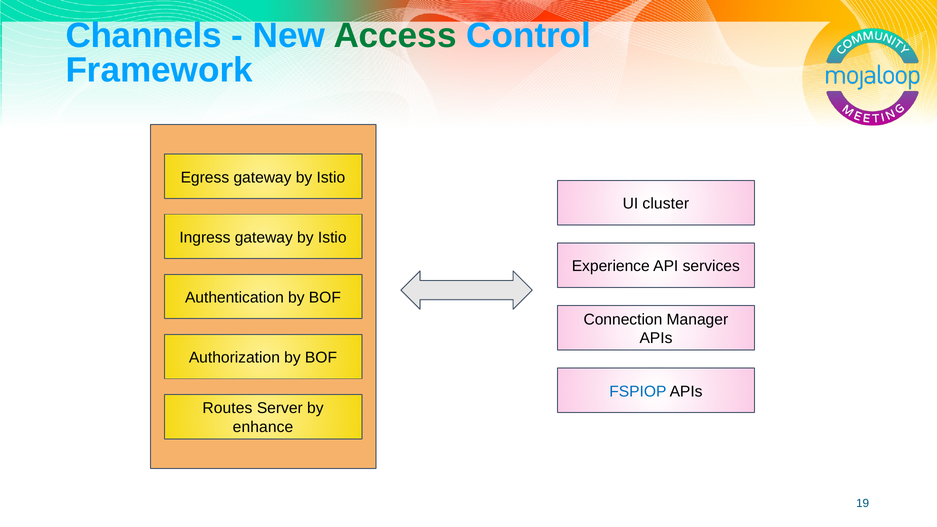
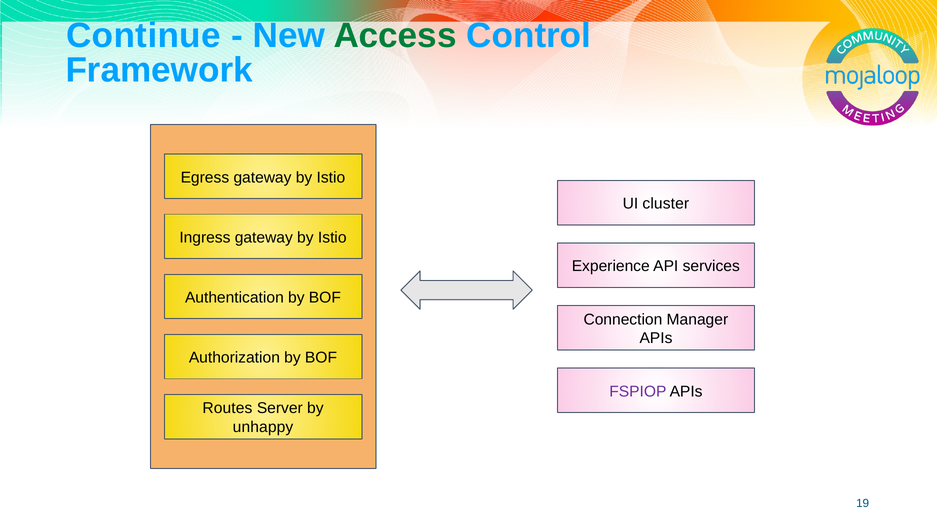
Channels: Channels -> Continue (143, 36)
FSPIOP colour: blue -> purple (638, 392)
enhance: enhance -> unhappy (263, 427)
